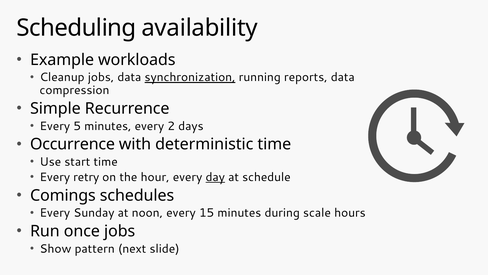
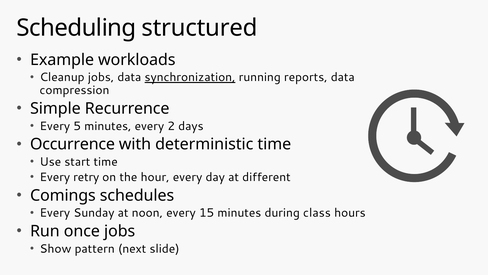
availability: availability -> structured (200, 28)
day underline: present -> none (215, 177)
schedule: schedule -> different (266, 177)
scale: scale -> class (317, 213)
